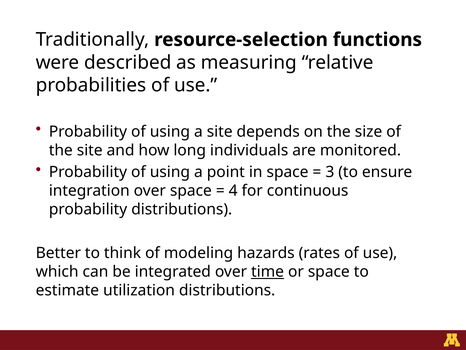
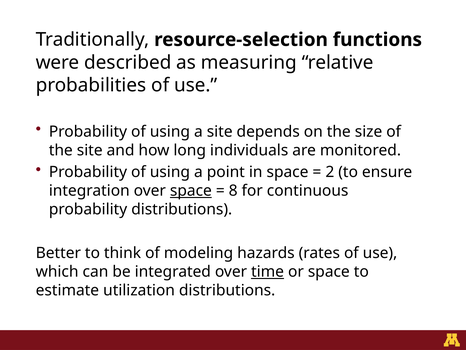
3: 3 -> 2 (330, 172)
space underline: none -> present (191, 191)
4: 4 -> 8 (233, 191)
